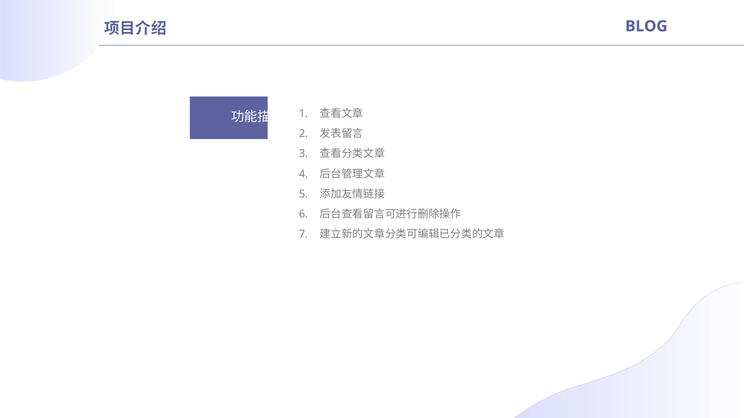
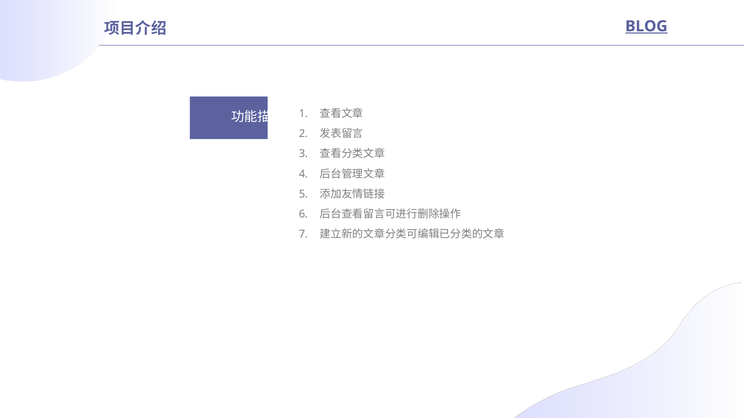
BLOG underline: none -> present (646, 26)
